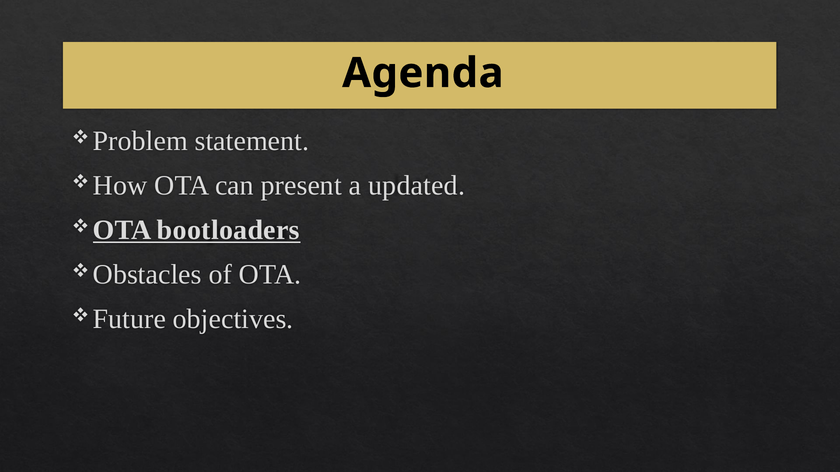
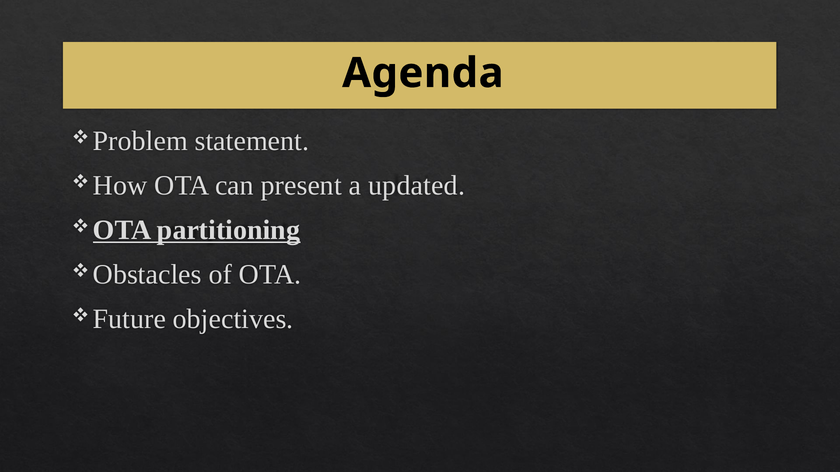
bootloaders: bootloaders -> partitioning (228, 230)
